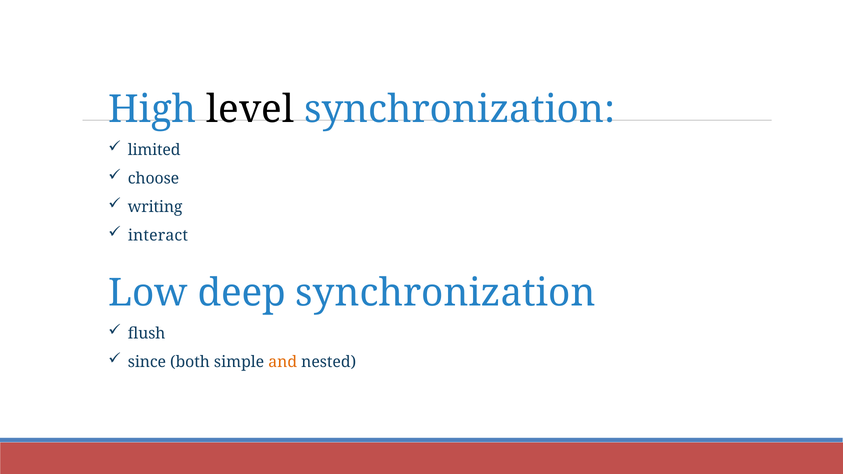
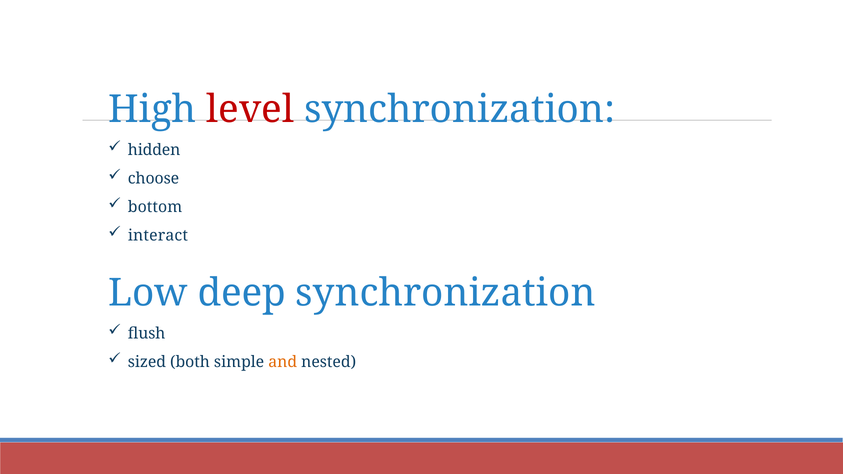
level colour: black -> red (250, 110)
limited: limited -> hidden (154, 150)
writing: writing -> bottom (155, 207)
since: since -> sized (147, 362)
